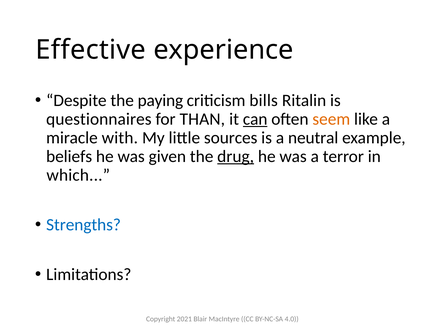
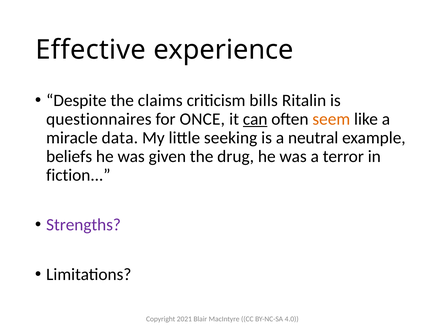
paying: paying -> claims (160, 100)
THAN: THAN -> ONCE (202, 119)
with: with -> data (120, 138)
sources: sources -> seeking (231, 138)
drug underline: present -> none (236, 156)
which: which -> fiction (78, 175)
Strengths colour: blue -> purple (84, 225)
